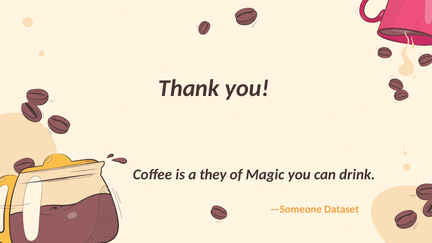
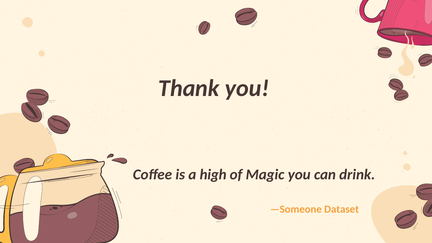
they: they -> high (213, 174)
